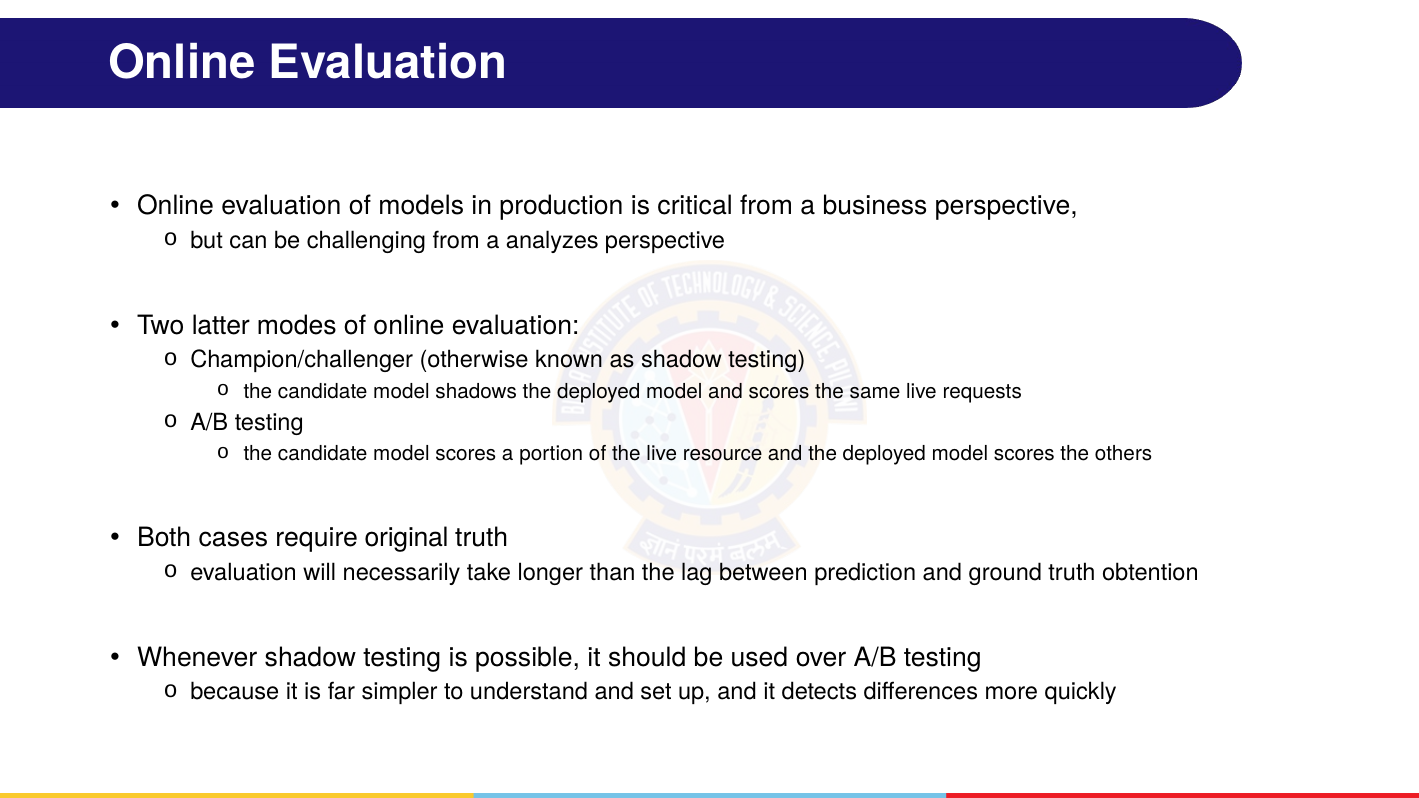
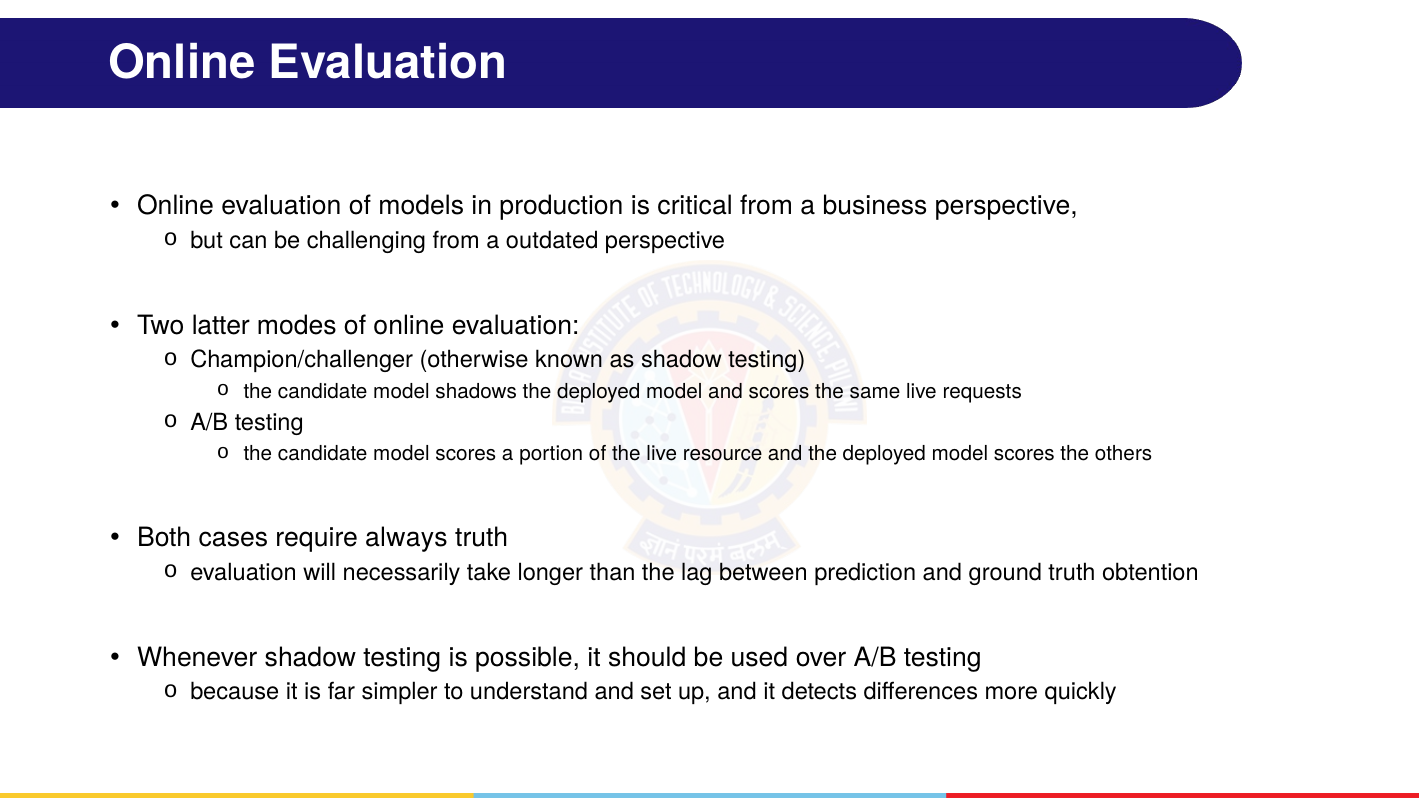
analyzes: analyzes -> outdated (552, 240)
original: original -> always (406, 538)
